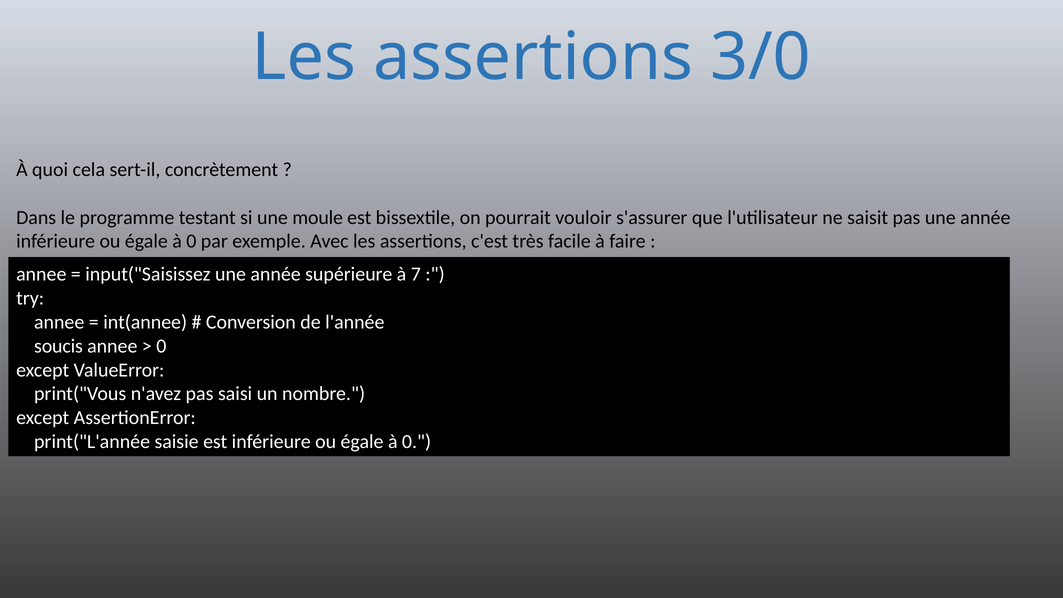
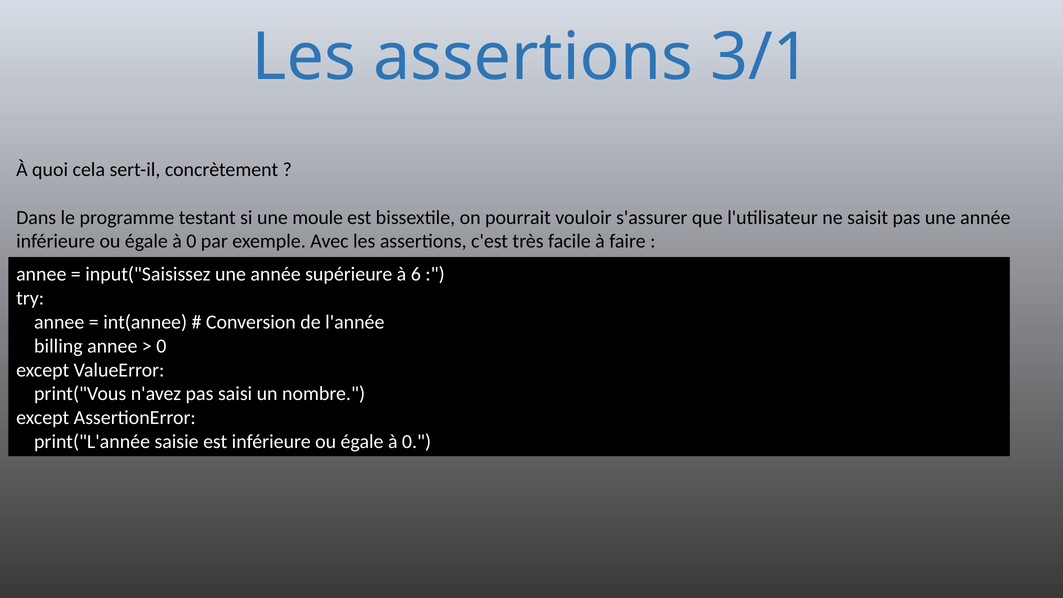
3/0: 3/0 -> 3/1 (761, 57)
7: 7 -> 6 (416, 274)
soucis: soucis -> billing (58, 346)
